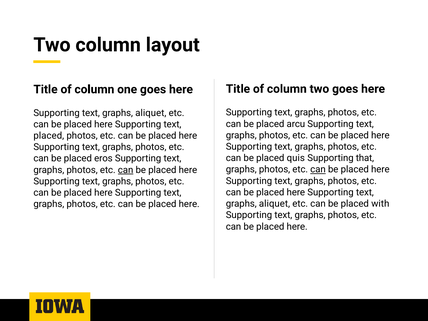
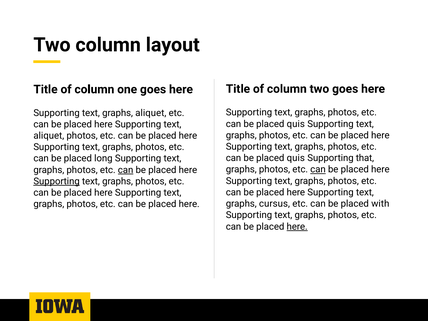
arcu: arcu -> quis (296, 124)
placed: placed -> aliquet (49, 136)
eros: eros -> long (103, 158)
Supporting underline: none -> present (57, 181)
aliquet: aliquet -> cursus (274, 204)
here underline: none -> present (297, 227)
